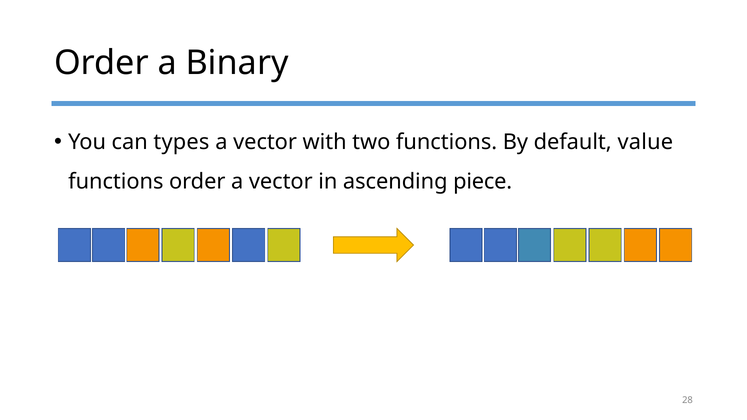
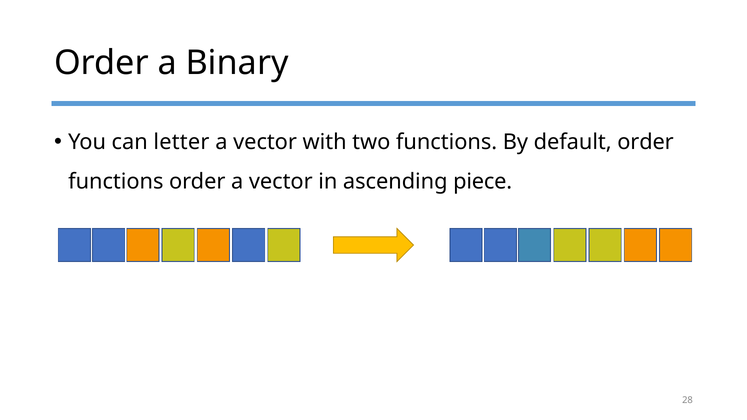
types: types -> letter (181, 142)
default value: value -> order (646, 142)
